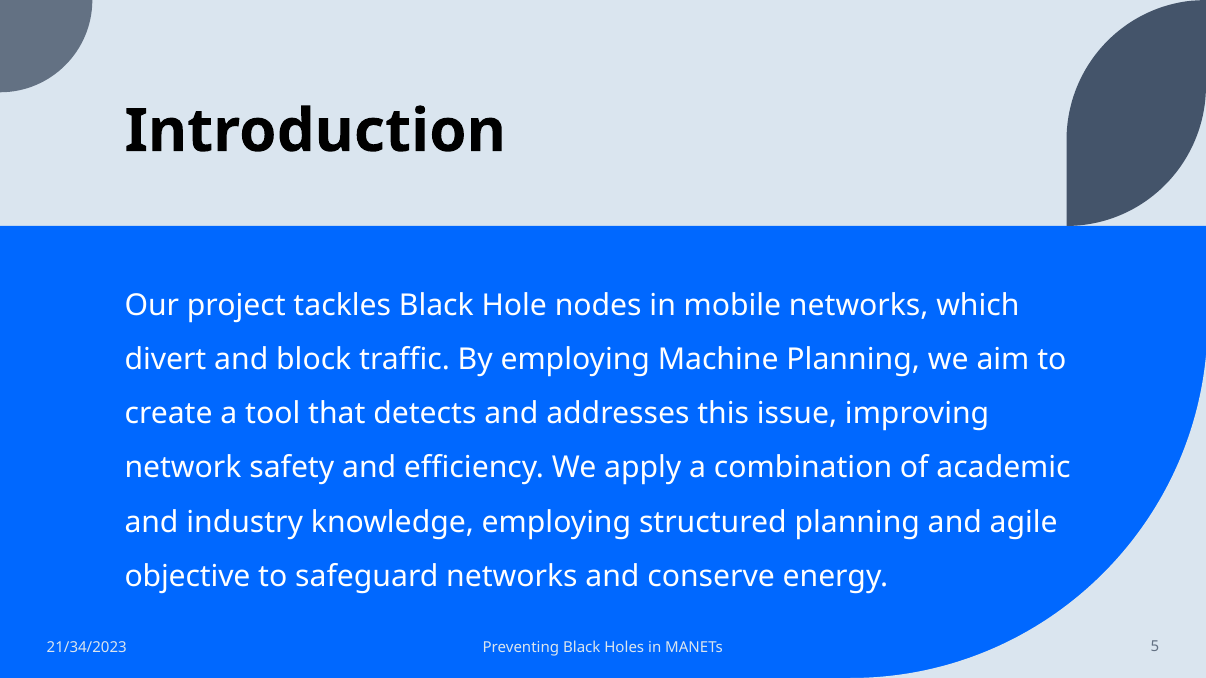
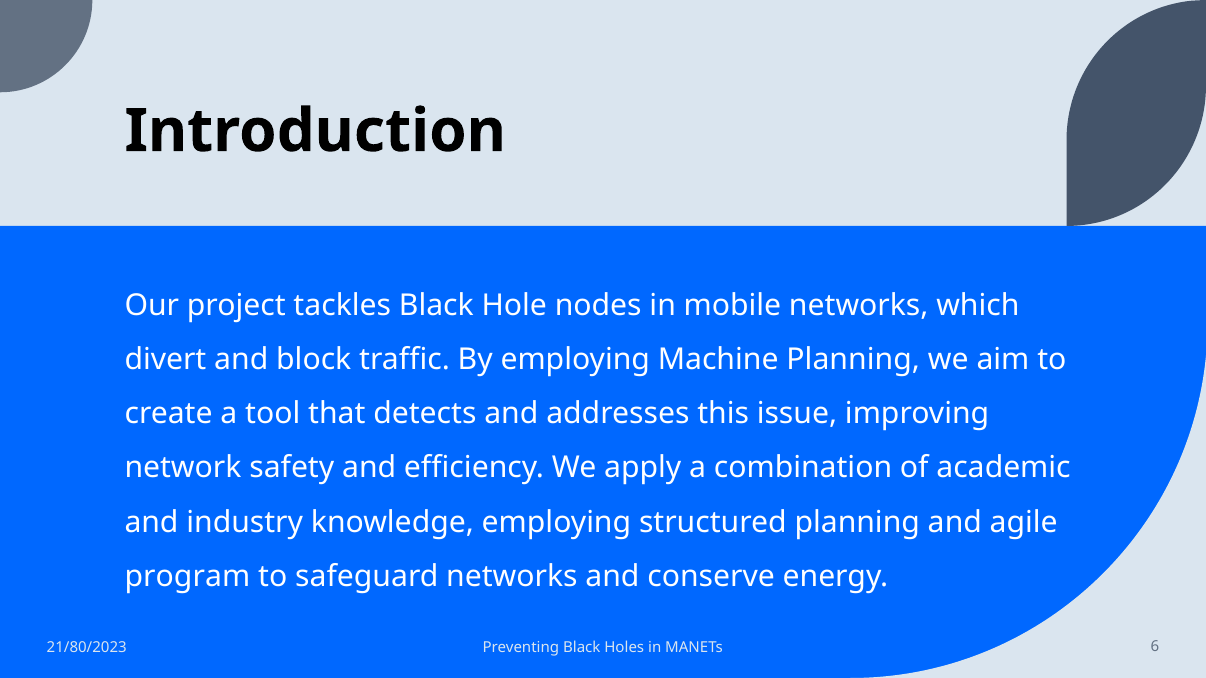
objective: objective -> program (187, 577)
21/34/2023: 21/34/2023 -> 21/80/2023 (87, 648)
5: 5 -> 6 (1155, 647)
